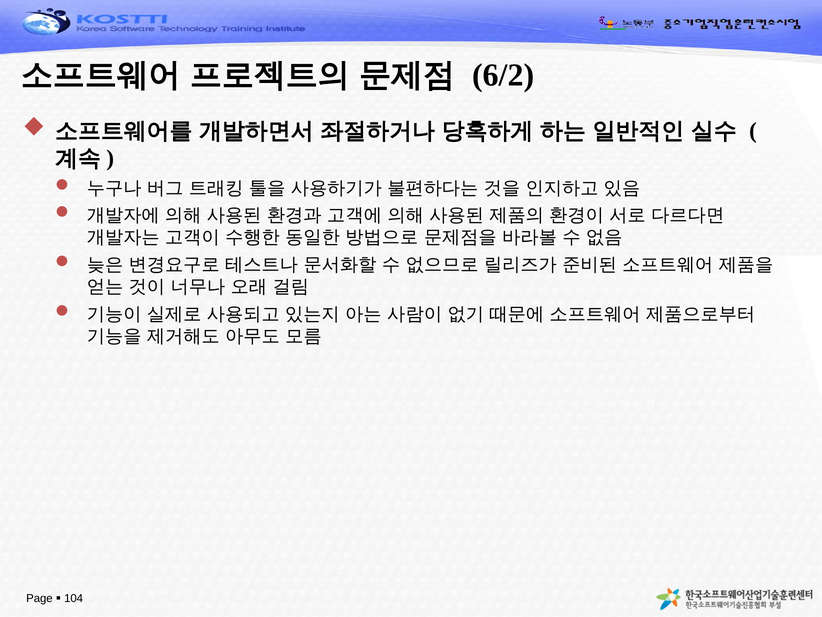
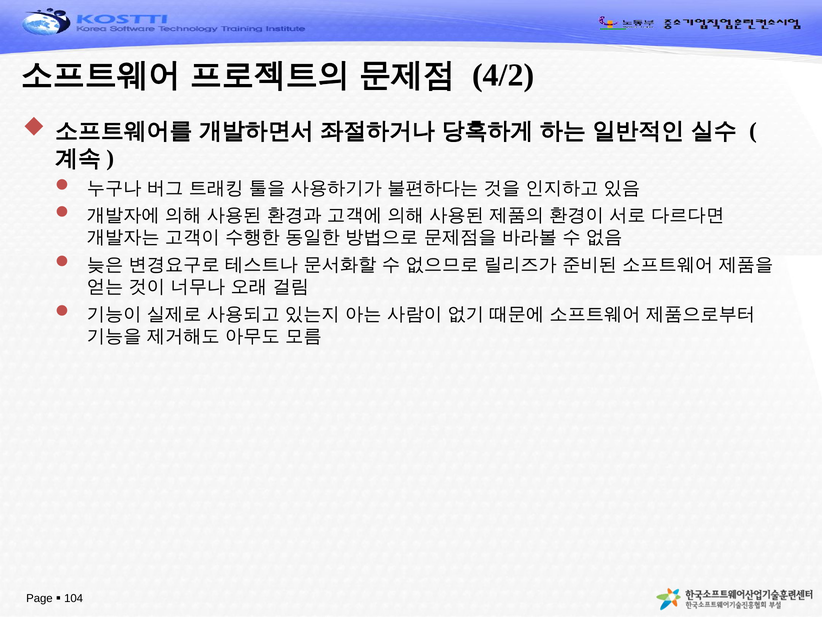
6/2: 6/2 -> 4/2 (503, 75)
